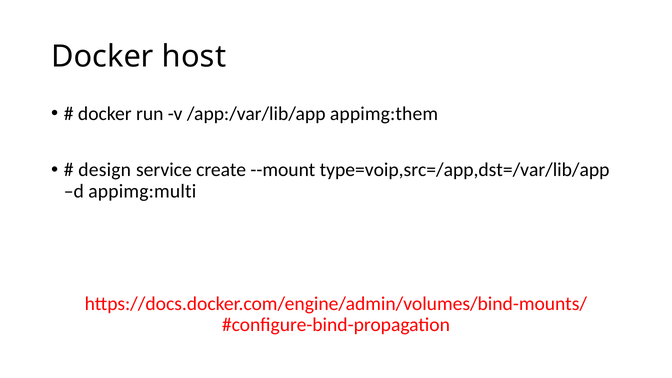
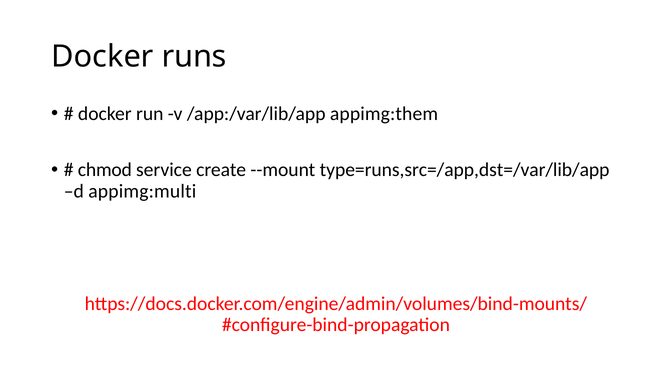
host: host -> runs (194, 56)
design: design -> chmod (105, 170)
type=voip,src=/app,dst=/var/lib/app: type=voip,src=/app,dst=/var/lib/app -> type=runs,src=/app,dst=/var/lib/app (465, 170)
